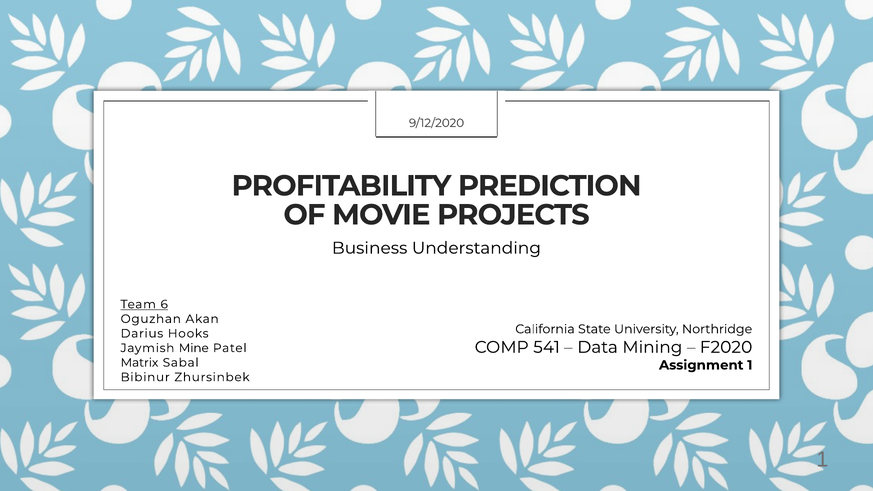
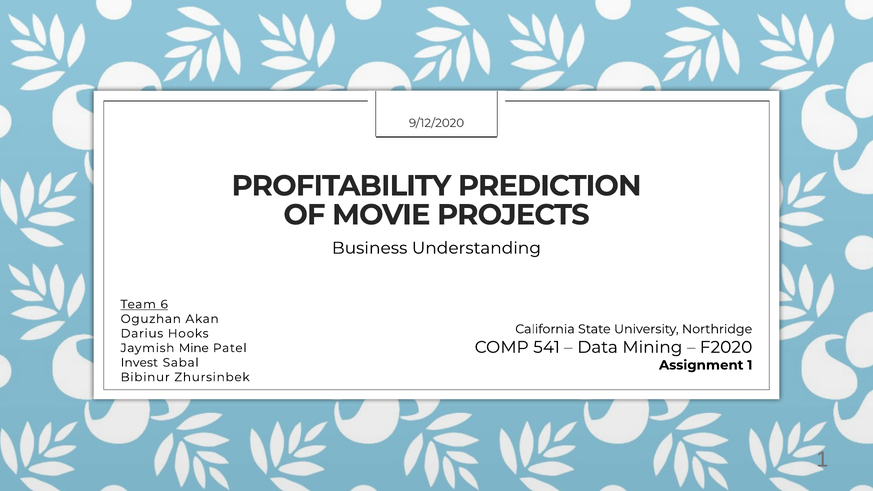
Matrix: Matrix -> Invest (139, 363)
